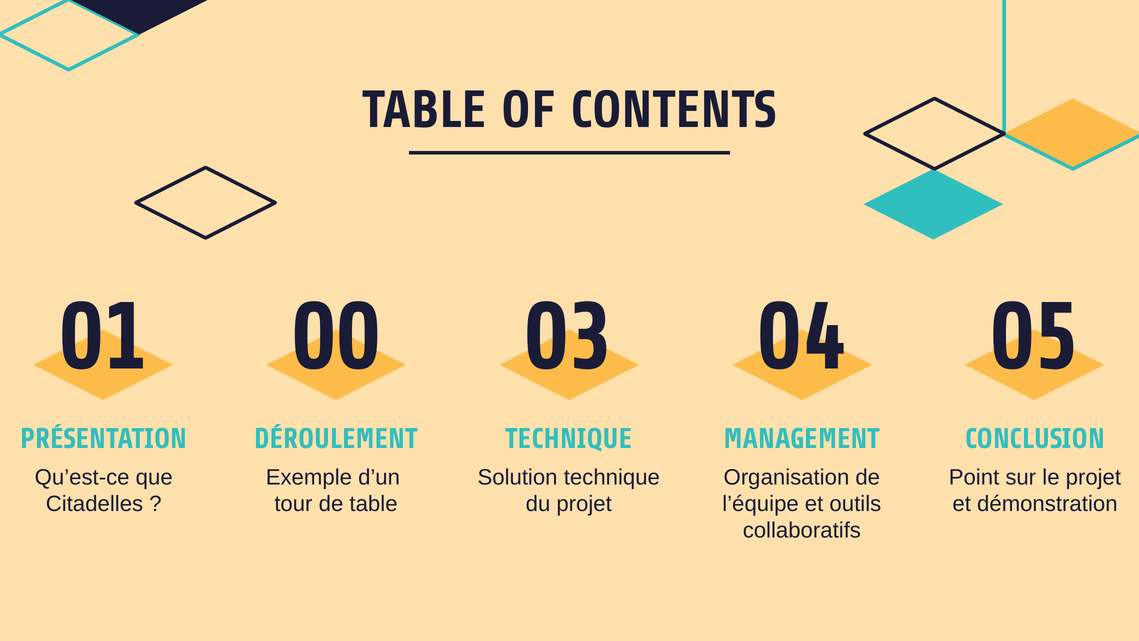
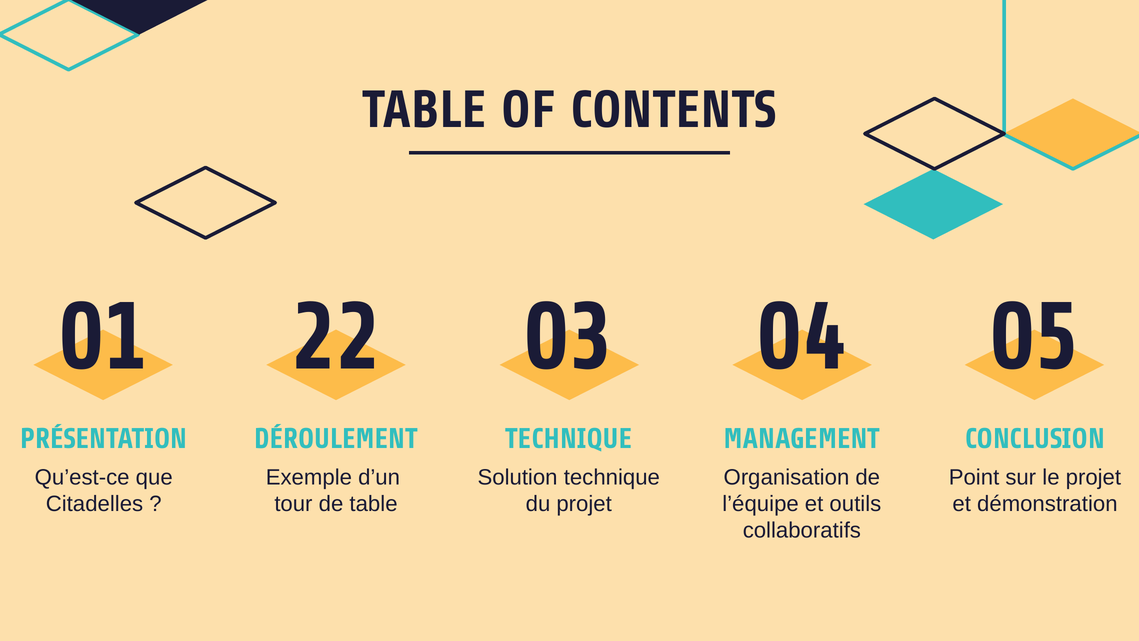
00: 00 -> 22 (336, 337)
